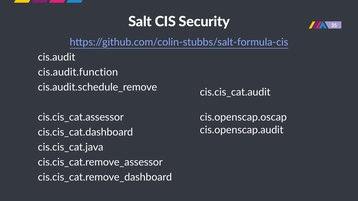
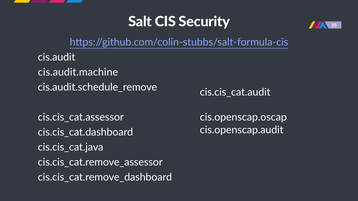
cis.audit.function: cis.audit.function -> cis.audit.machine (78, 72)
